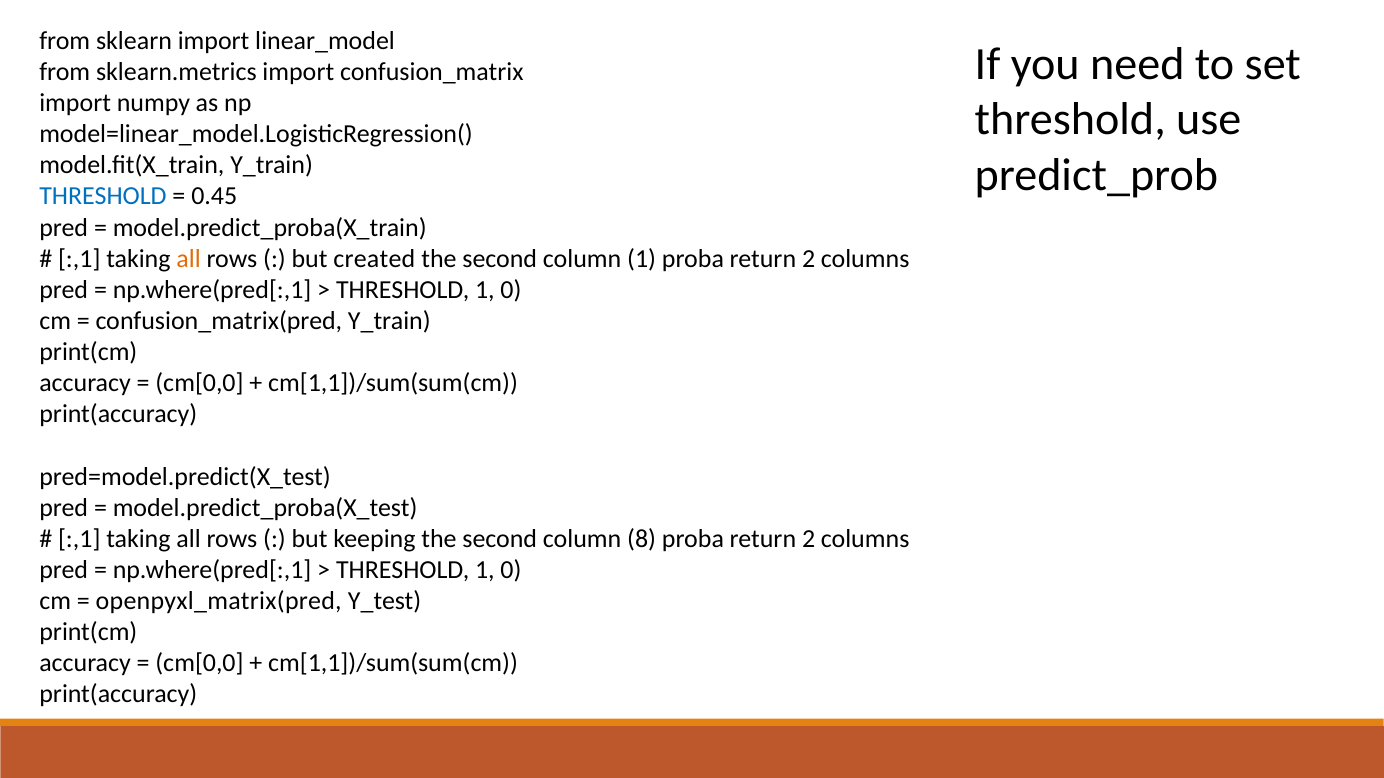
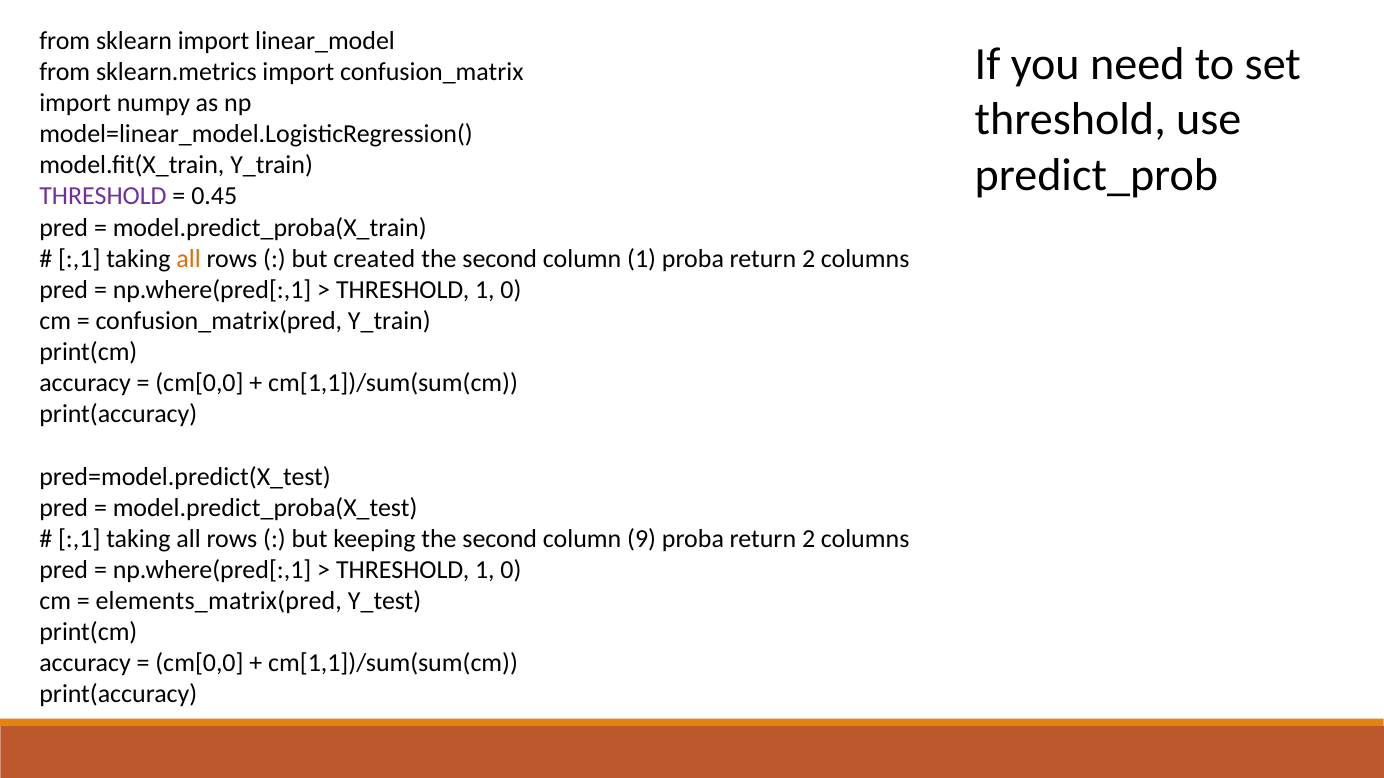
THRESHOLD colour: blue -> purple (103, 197)
8: 8 -> 9 (642, 539)
openpyxl_matrix(pred: openpyxl_matrix(pred -> elements_matrix(pred (219, 601)
